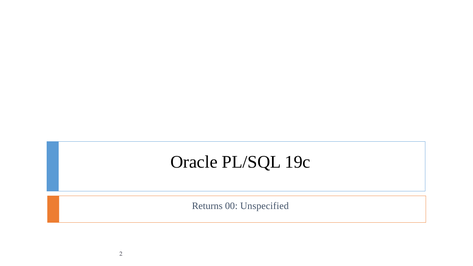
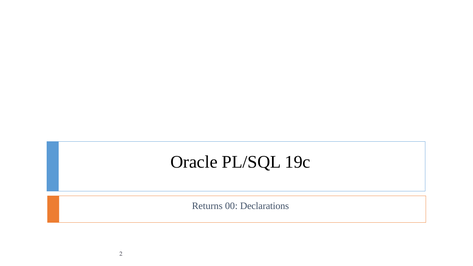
Unspecified: Unspecified -> Declarations (265, 206)
